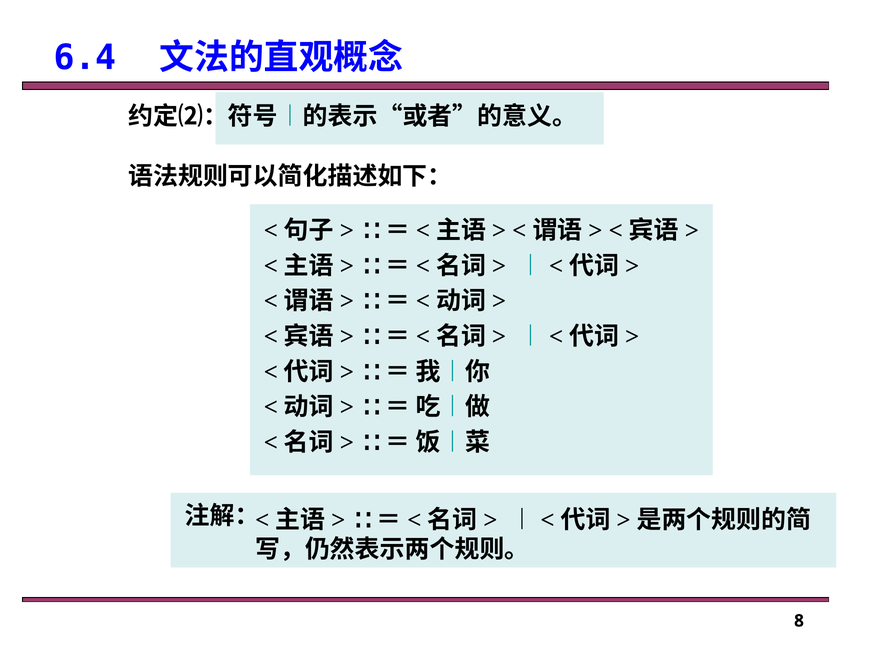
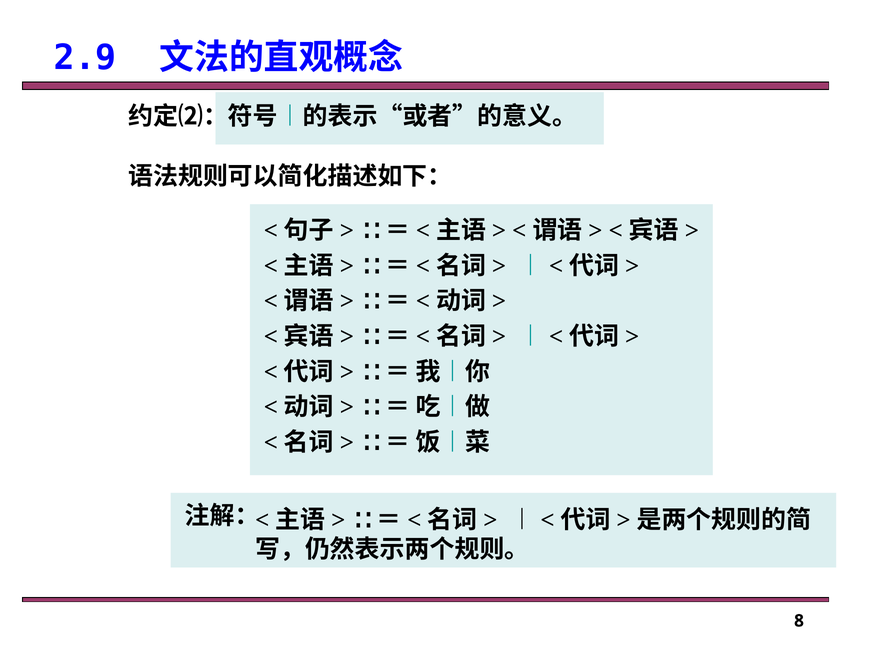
6.4: 6.4 -> 2.9 (85, 58)
